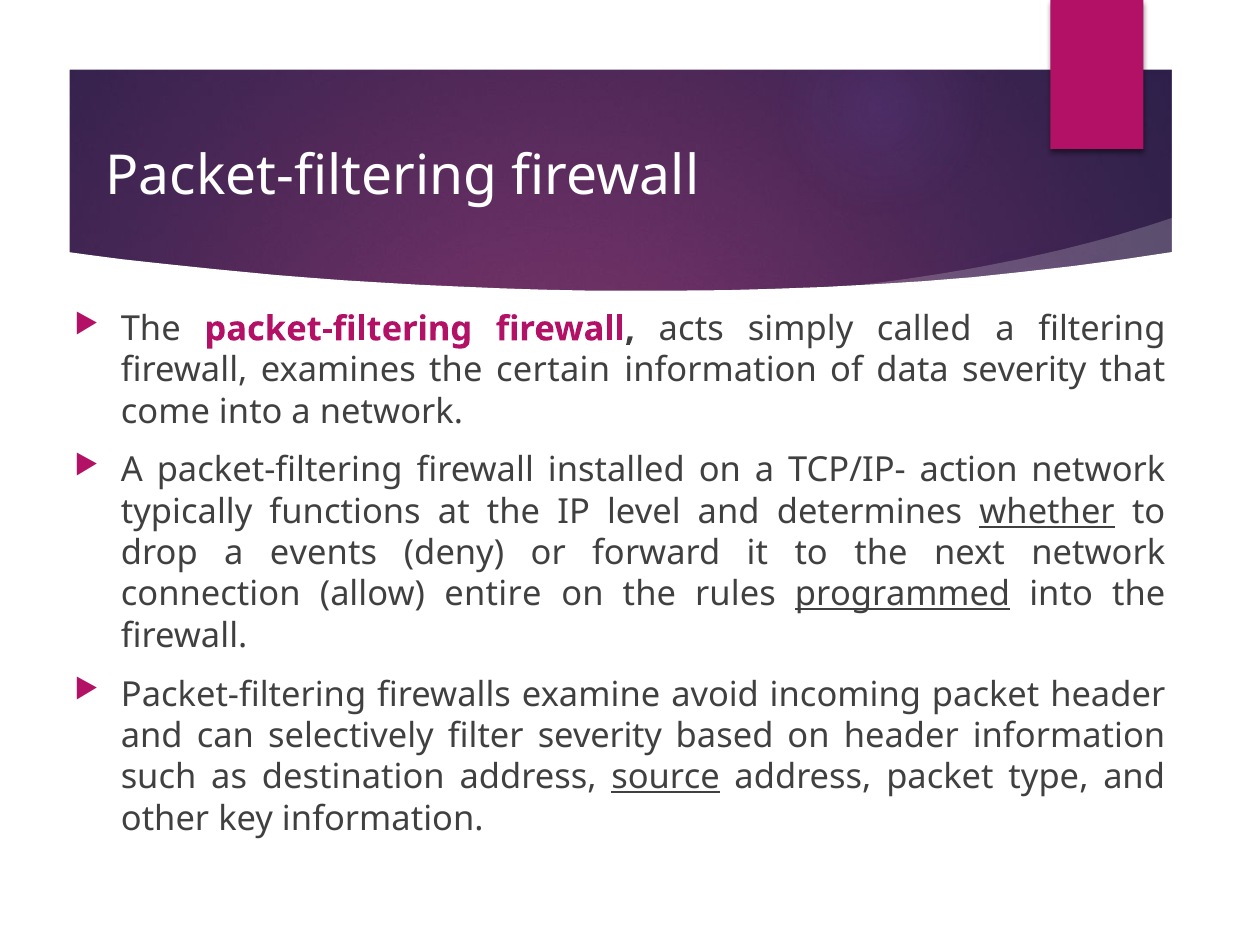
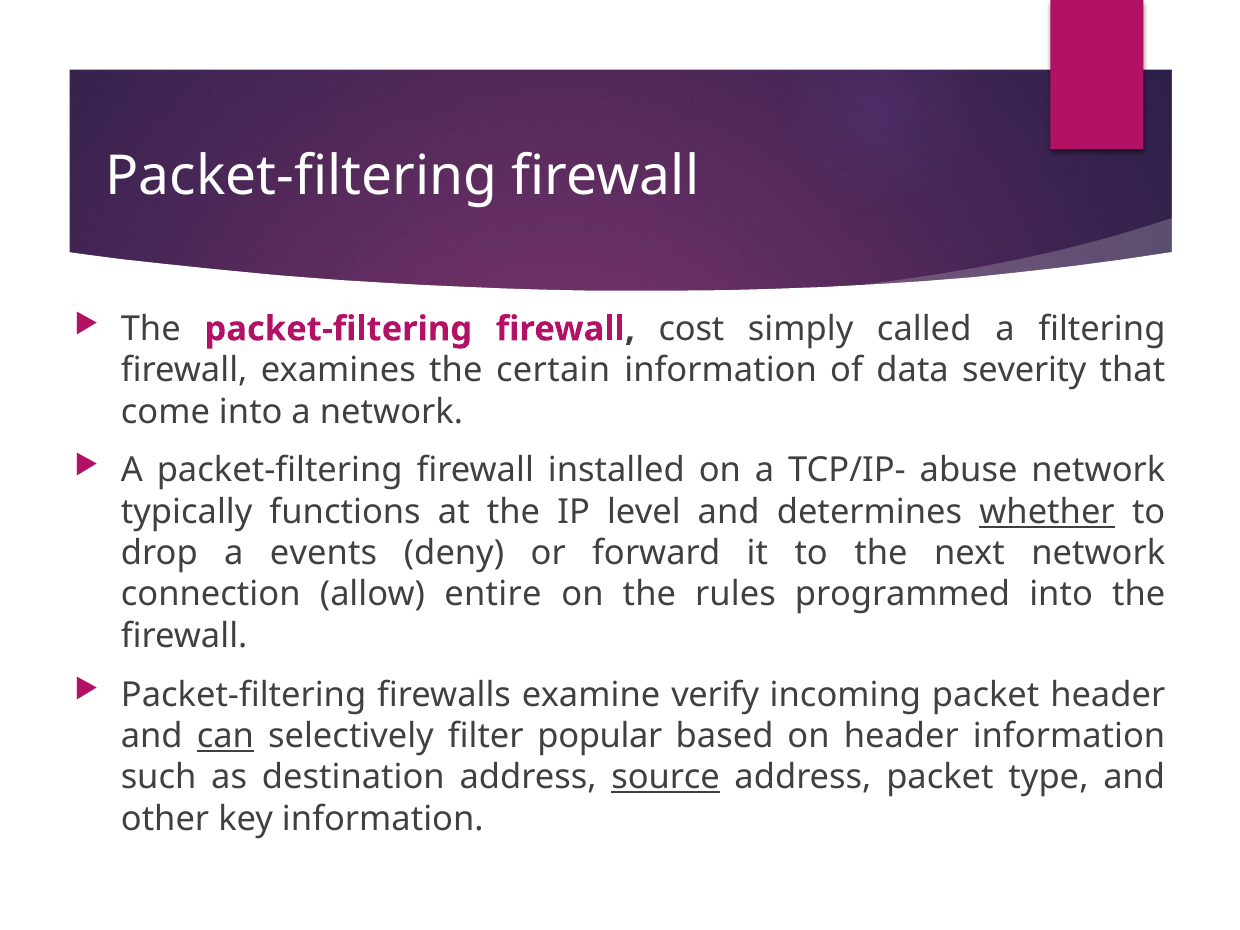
acts: acts -> cost (691, 329)
action: action -> abuse (969, 470)
programmed underline: present -> none (903, 595)
avoid: avoid -> verify (715, 695)
can underline: none -> present (225, 736)
filter severity: severity -> popular (600, 736)
